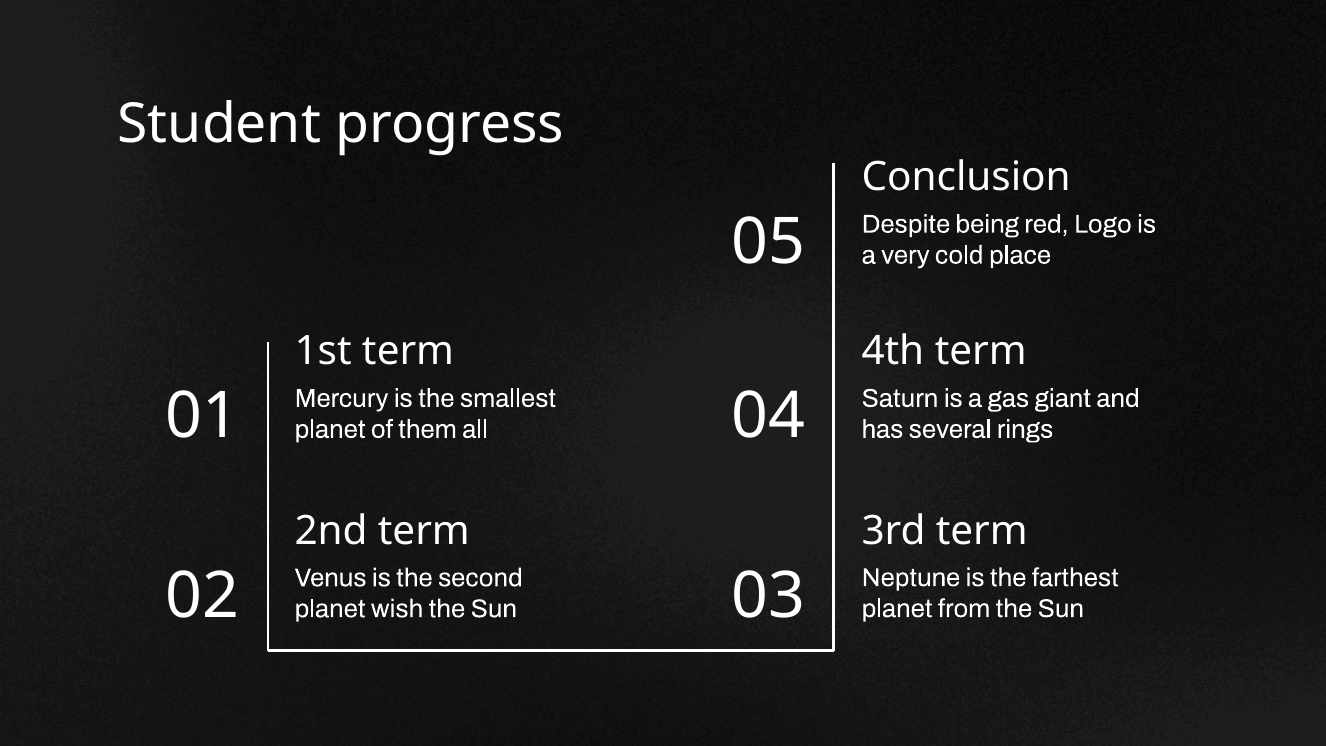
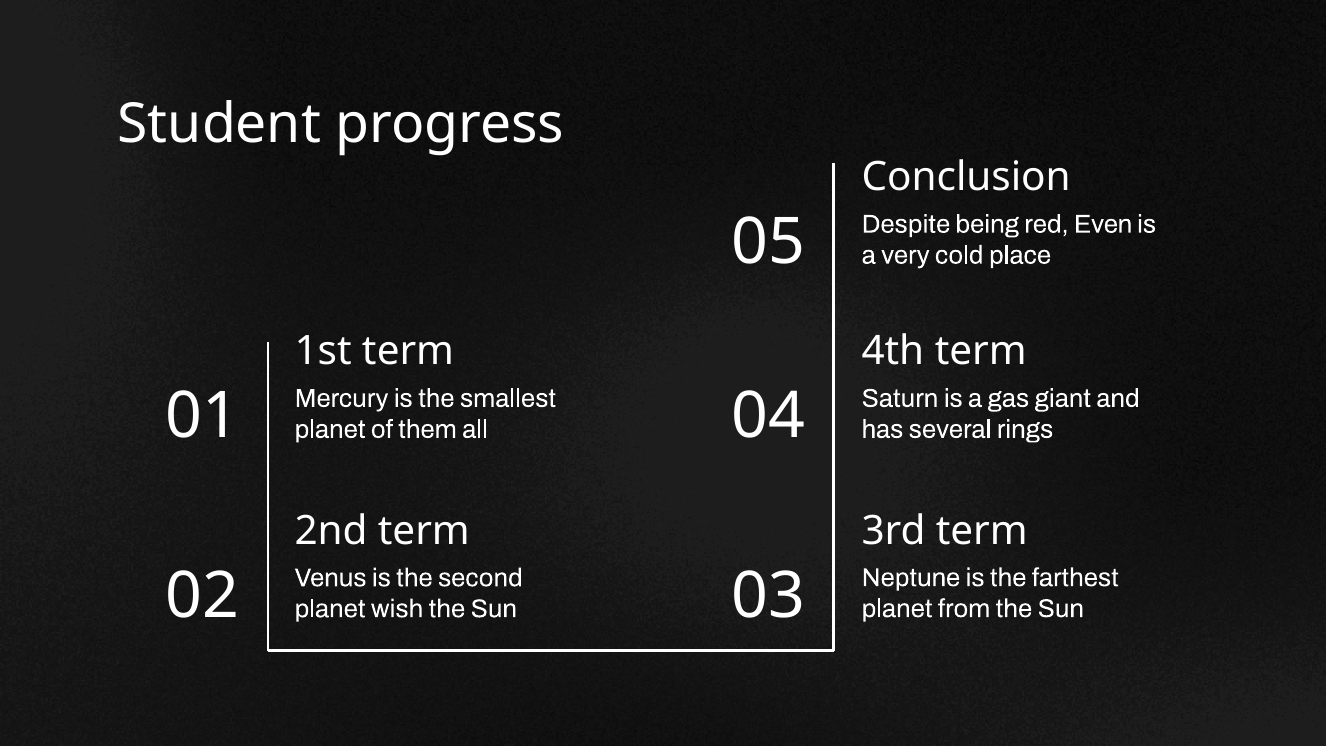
Logo: Logo -> Even (1103, 224)
